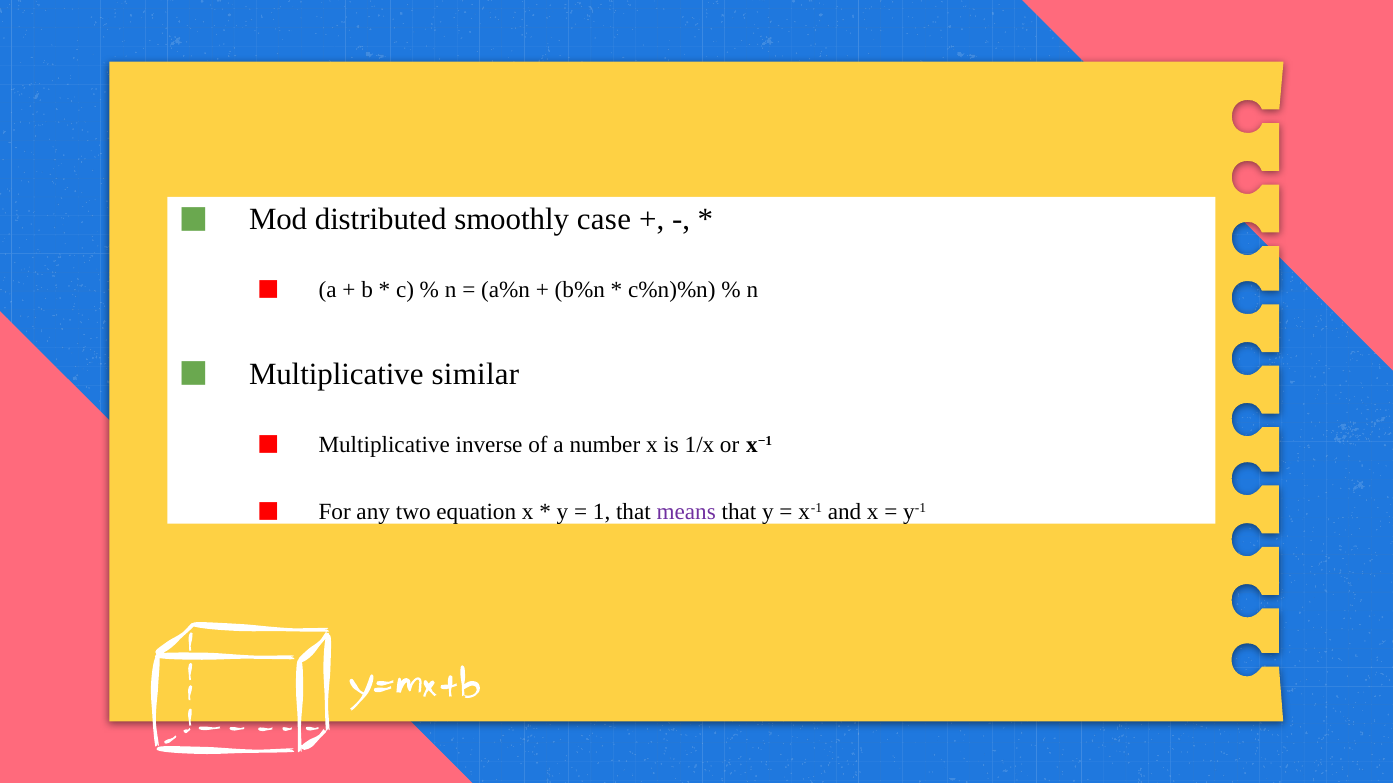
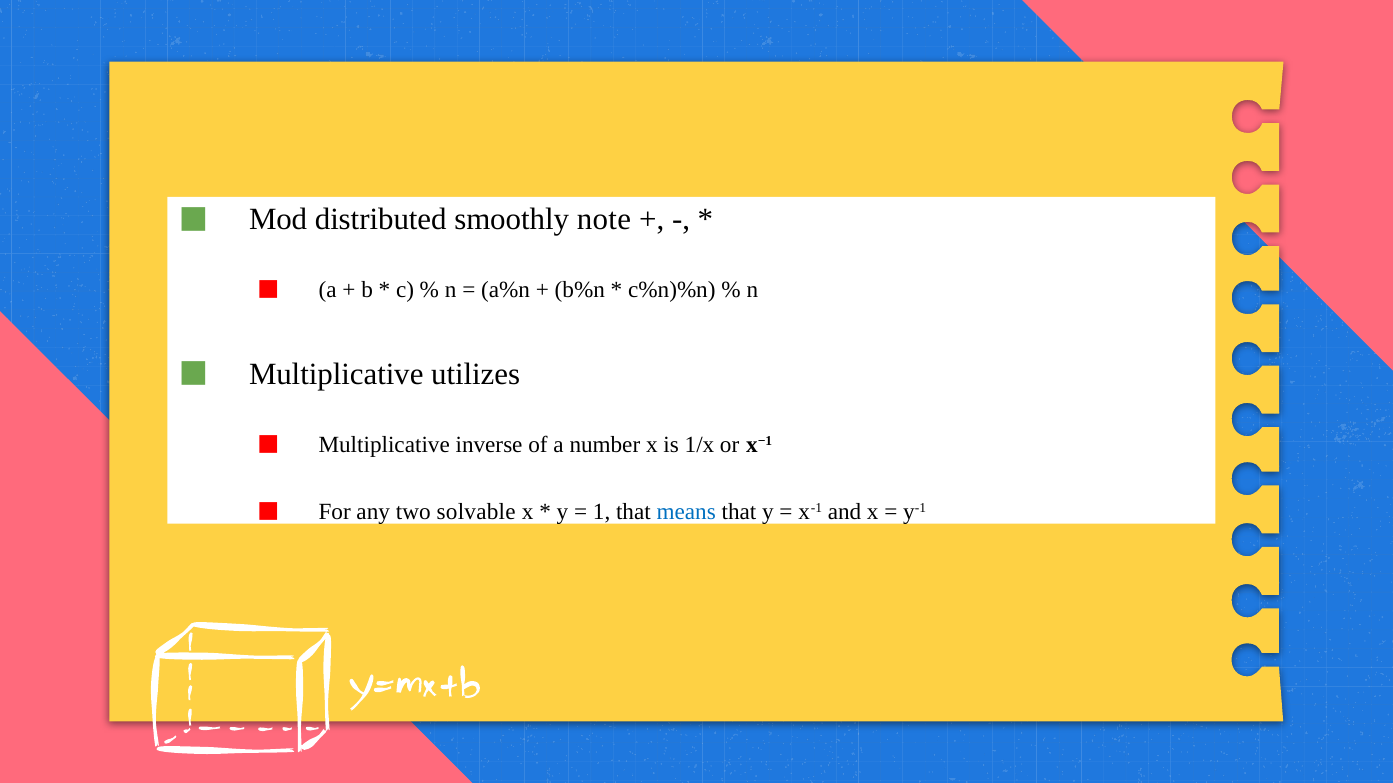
case: case -> note (604, 220)
similar: similar -> utilizes (476, 374)
equation: equation -> solvable (476, 512)
means colour: purple -> blue (686, 512)
